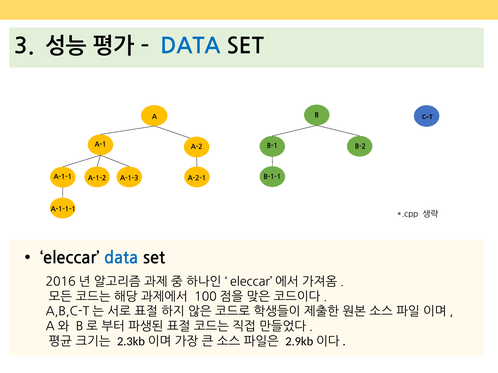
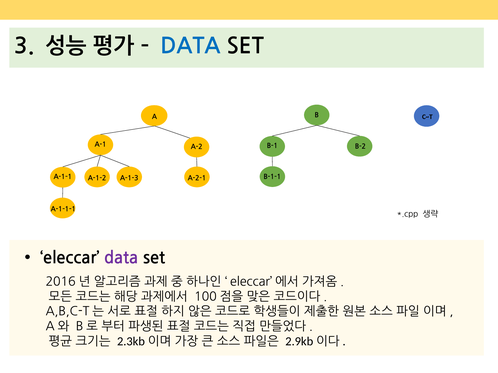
data colour: blue -> purple (121, 258)
